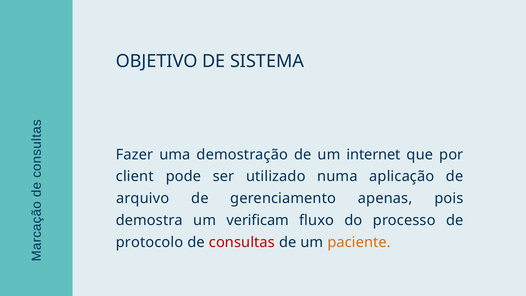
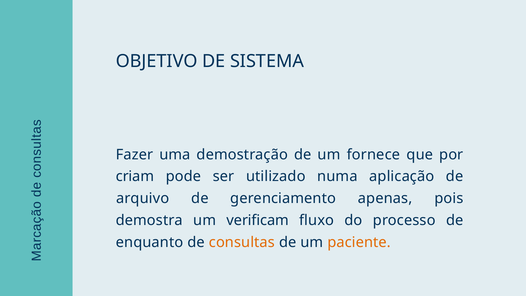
internet: internet -> fornece (373, 154)
client: client -> criam (135, 176)
protocolo: protocolo -> enquanto (150, 242)
consultas colour: red -> orange (242, 242)
